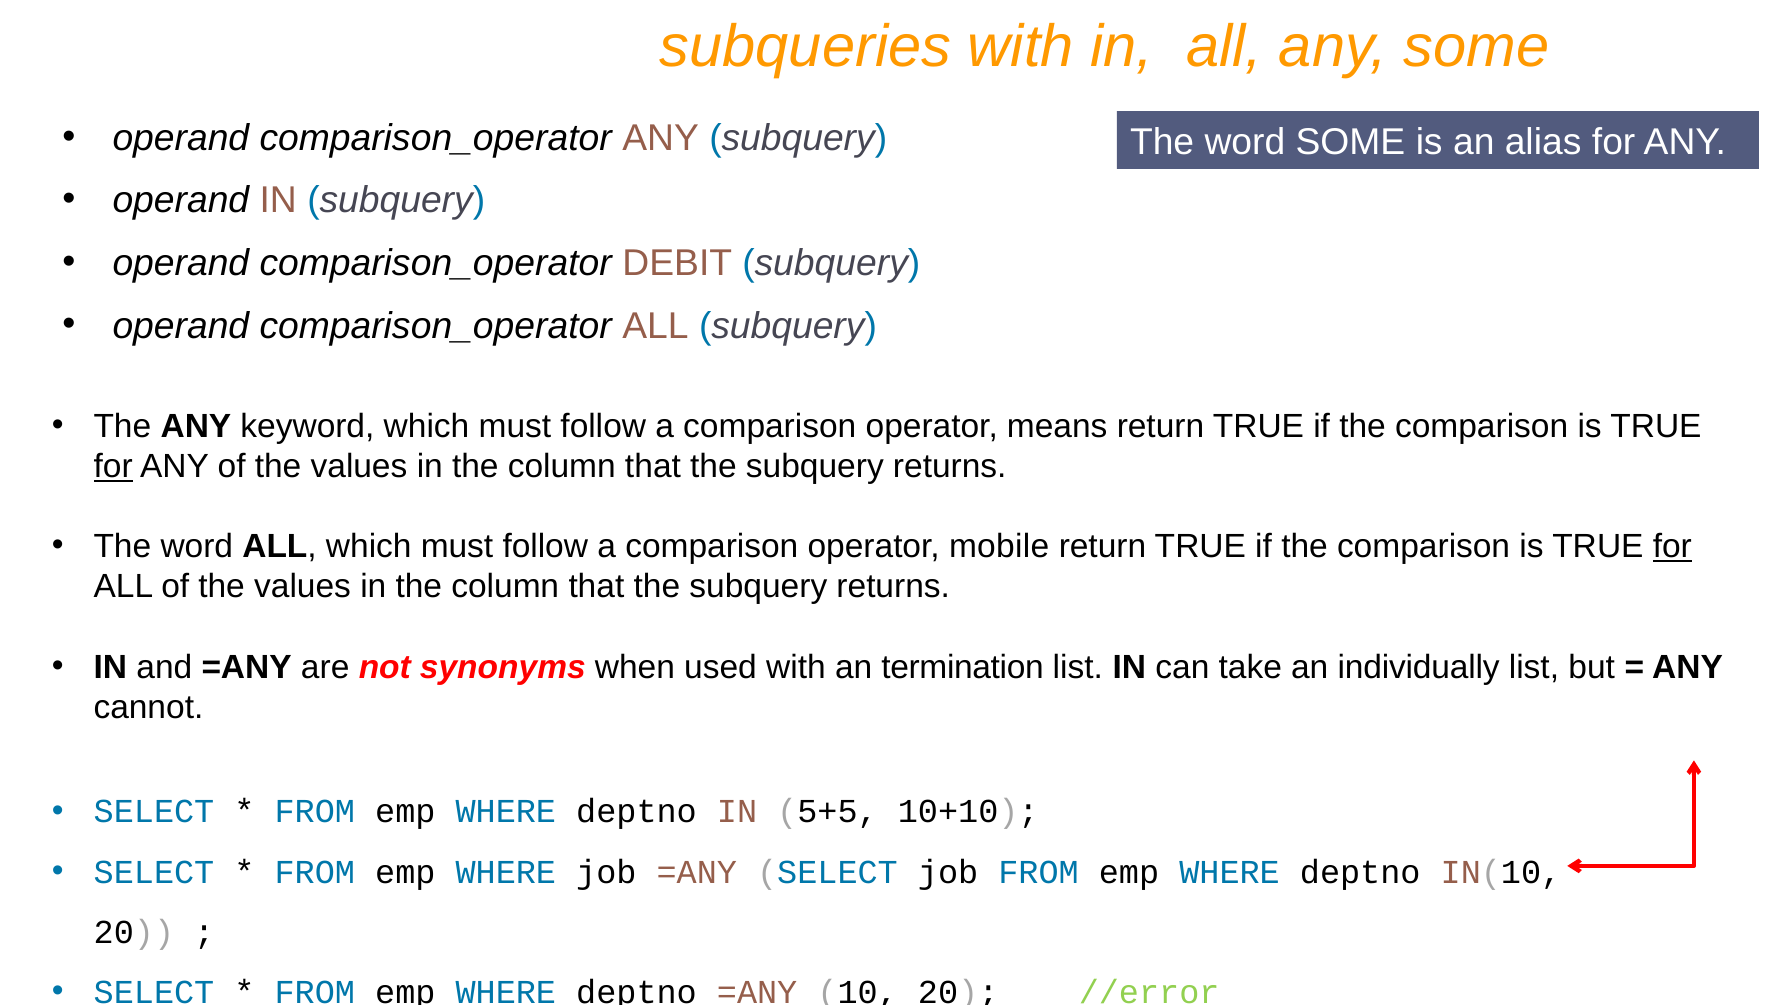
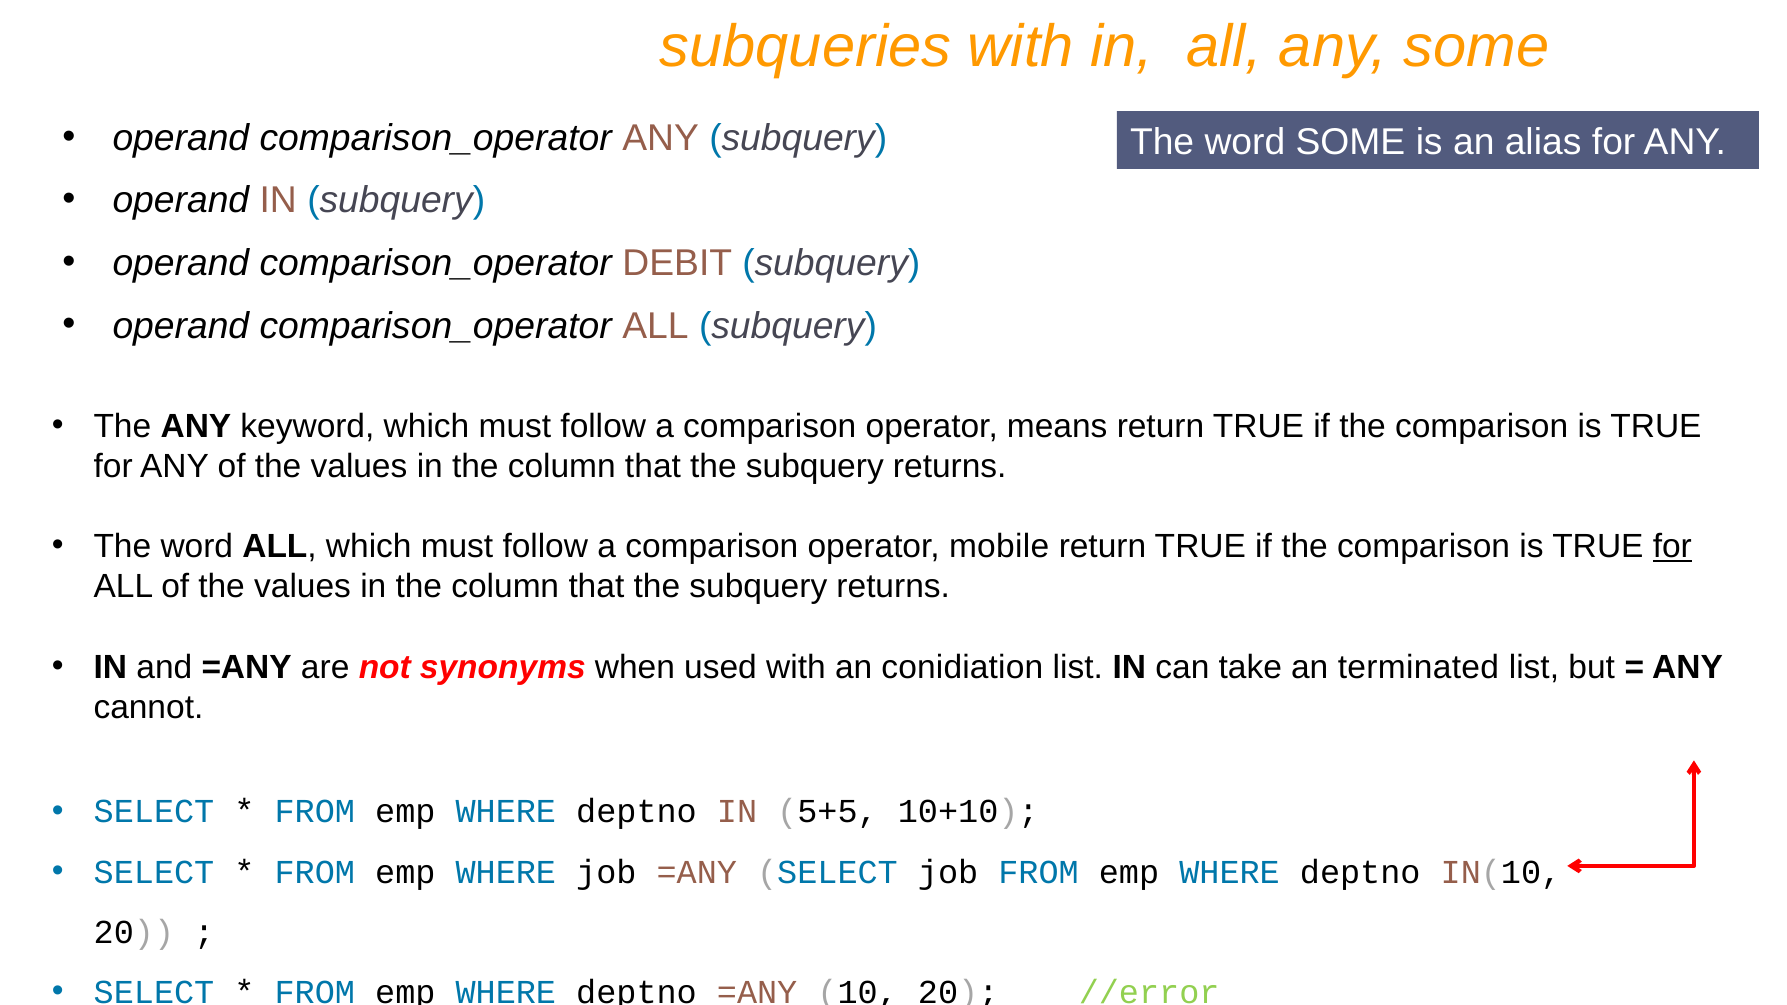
for underline: present -> none (113, 466)
termination: termination -> conidiation (962, 667)
individually: individually -> terminated (1418, 667)
